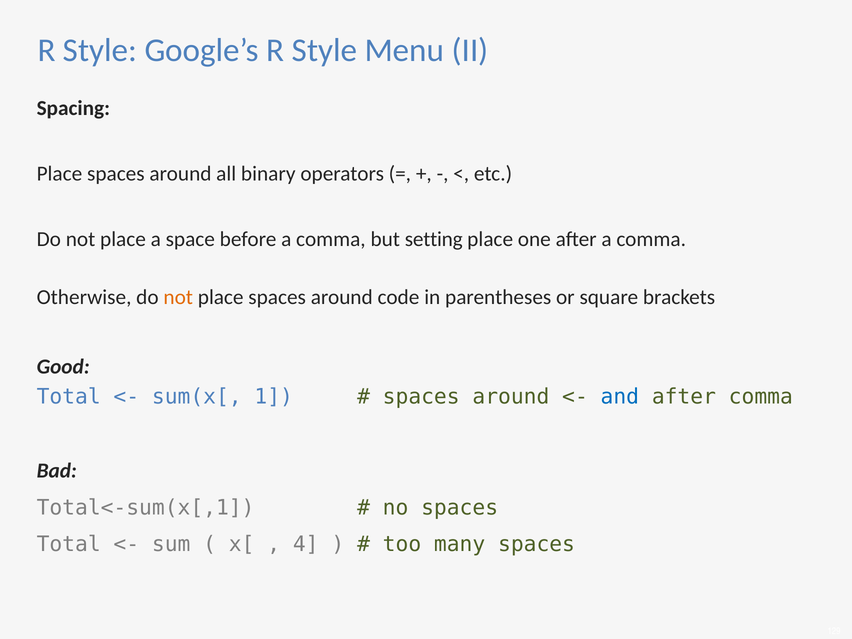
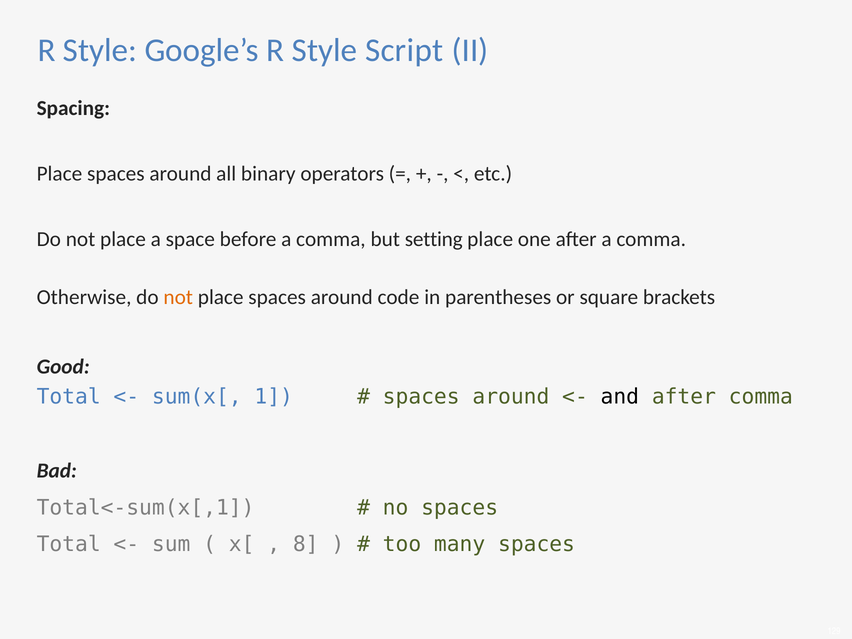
Menu: Menu -> Script (404, 50)
and colour: blue -> black (620, 397)
4: 4 -> 8 (306, 544)
